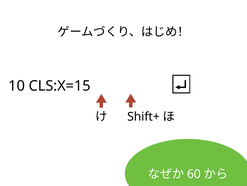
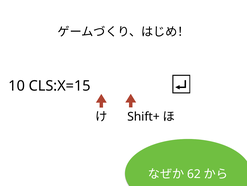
60: 60 -> 62 (194, 173)
